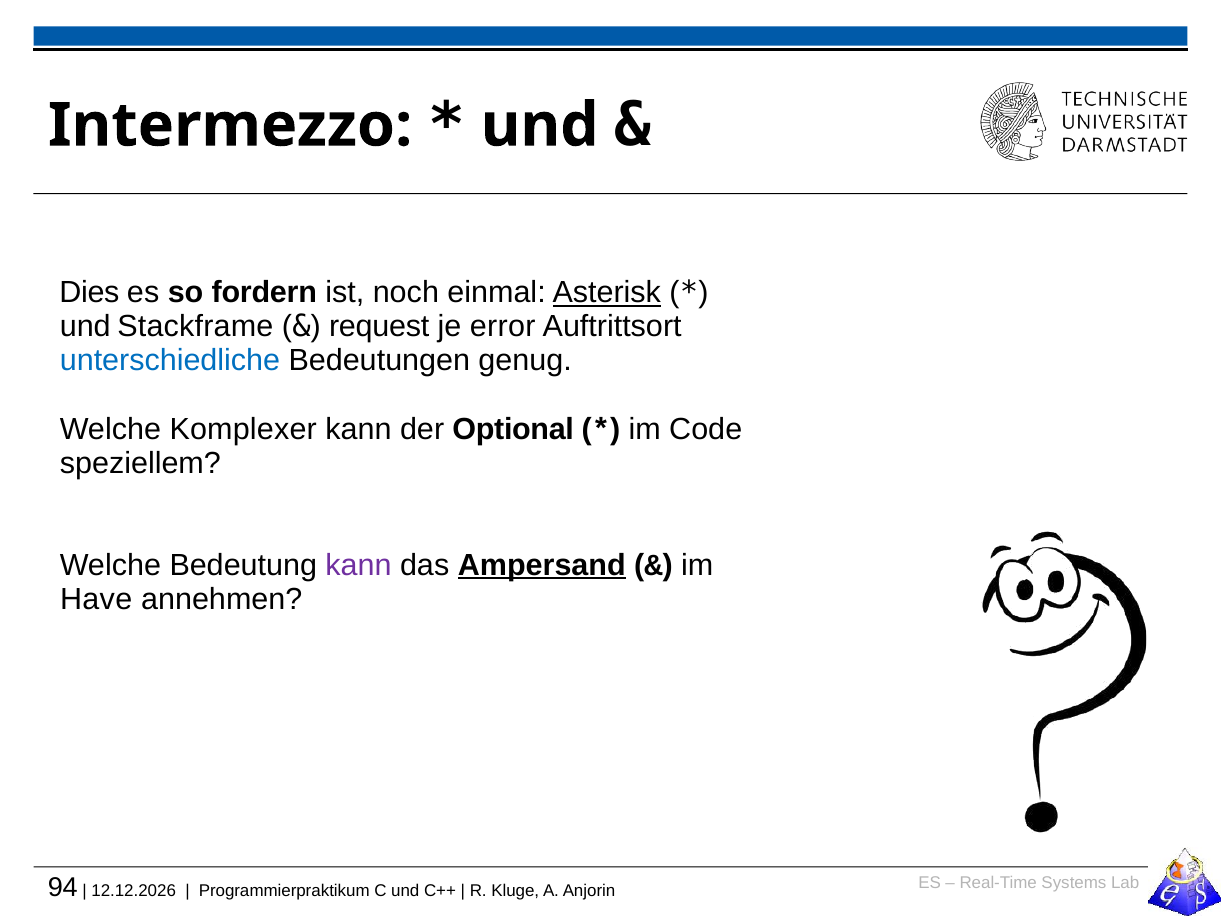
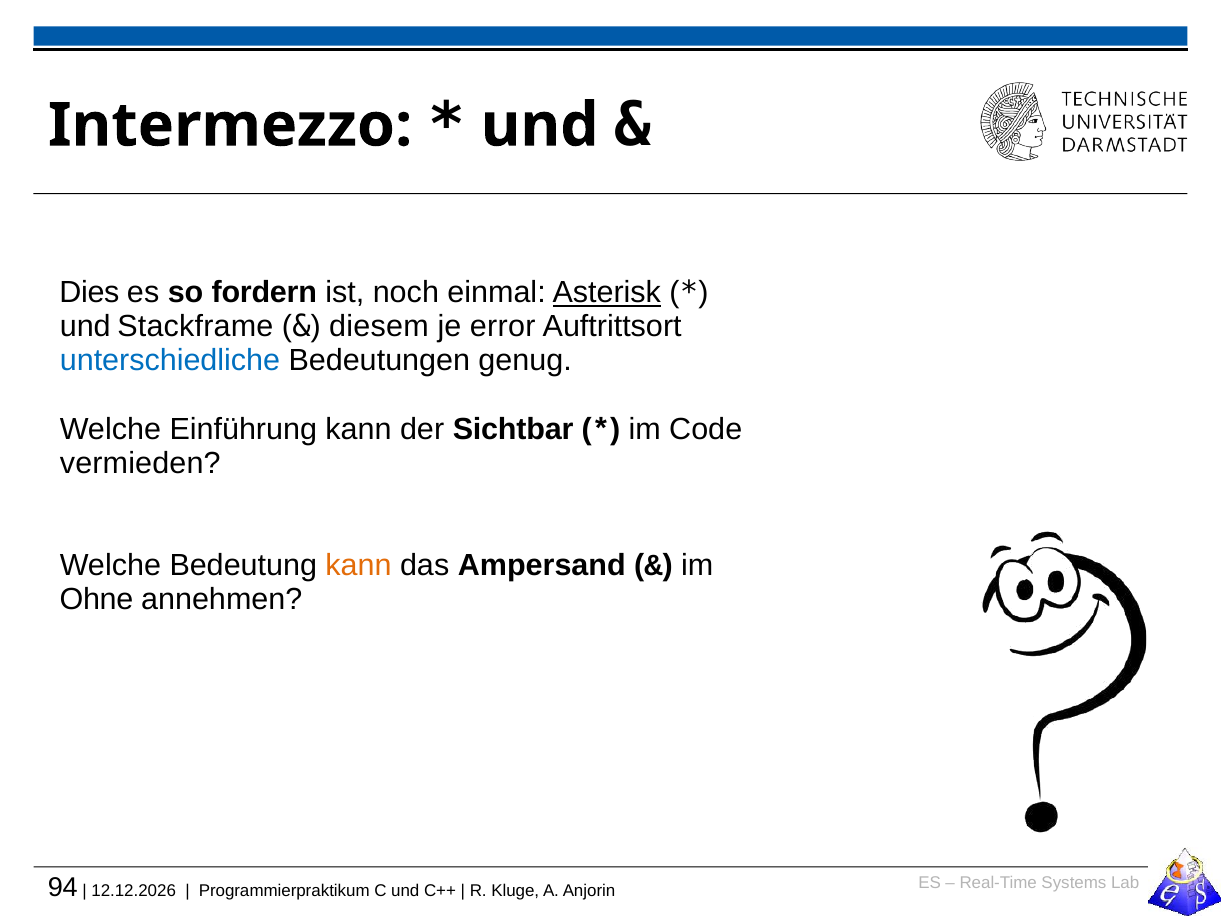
request: request -> diesem (379, 327)
Komplexer: Komplexer -> Einführung (243, 429)
Optional: Optional -> Sichtbar (513, 429)
speziellem: speziellem -> vermieden (140, 463)
kann colour: purple -> orange (359, 565)
Ampersand underline: present -> none (542, 565)
Have: Have -> Ohne (96, 599)
